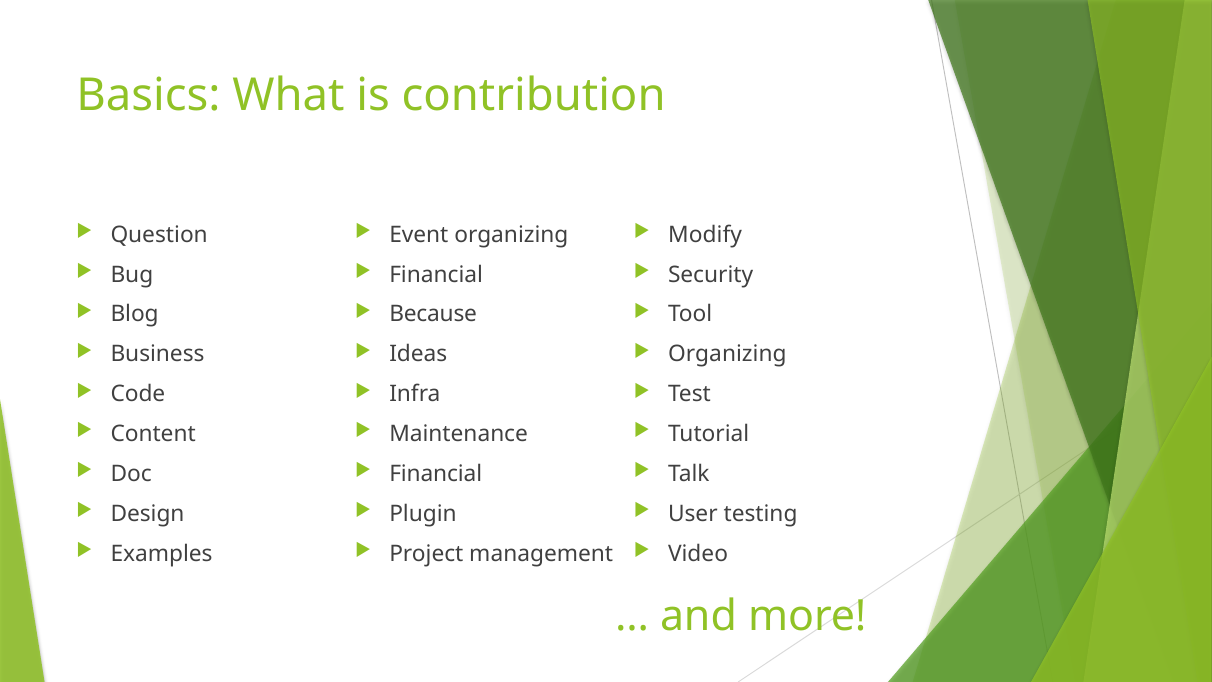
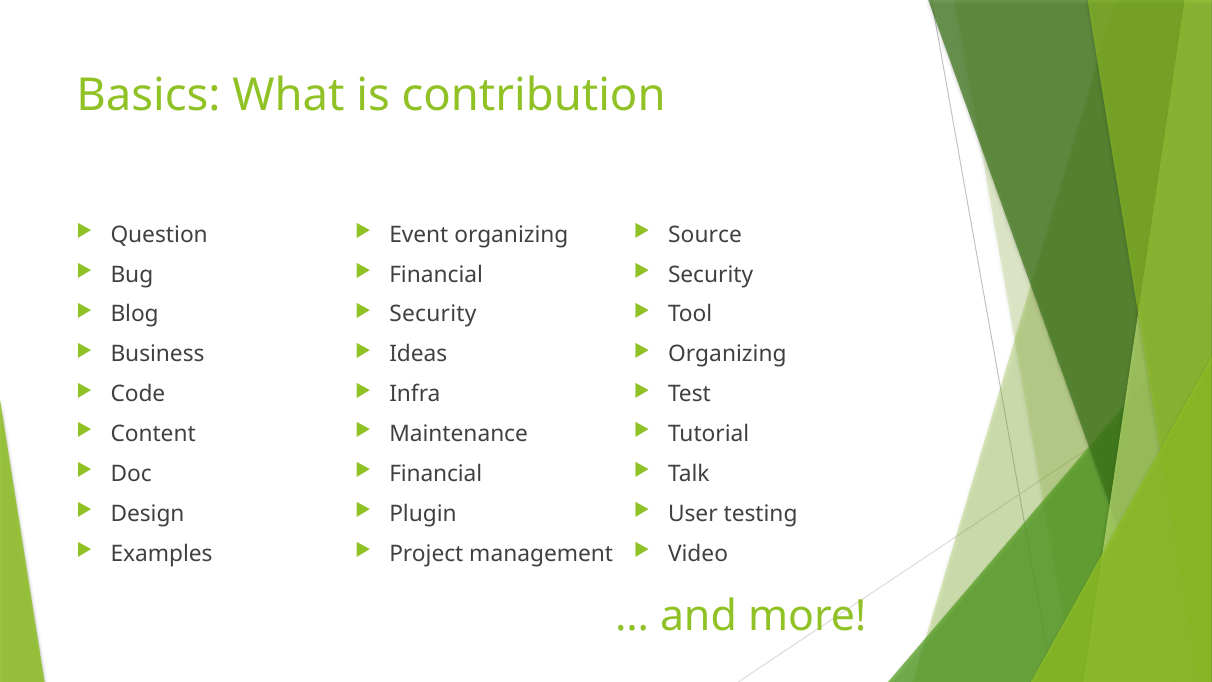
Modify: Modify -> Source (705, 235)
Because: Because -> Security (433, 314)
